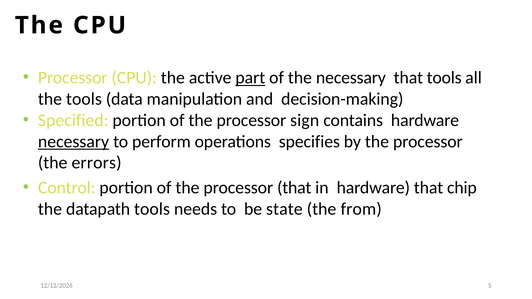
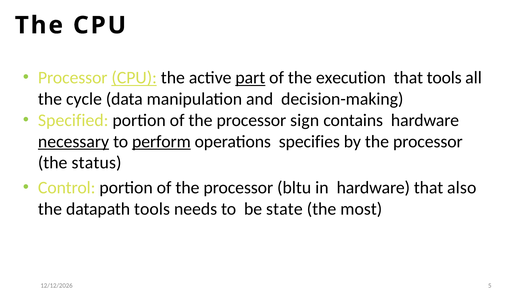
CPU underline: none -> present (134, 78)
the necessary: necessary -> execution (351, 78)
the tools: tools -> cycle (84, 99)
perform underline: none -> present (161, 142)
errors: errors -> status (97, 163)
processor that: that -> bltu (294, 188)
chip: chip -> also (462, 188)
from: from -> most (361, 209)
